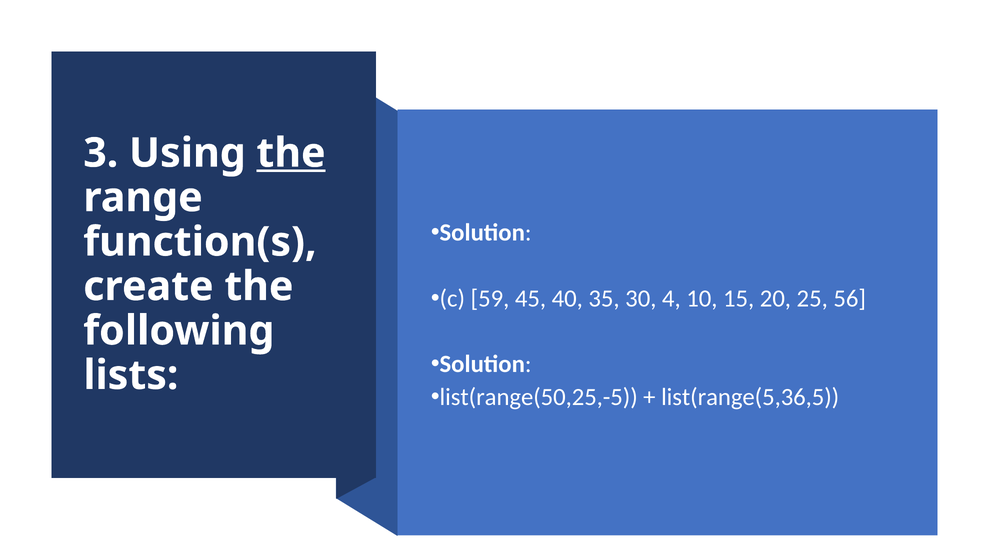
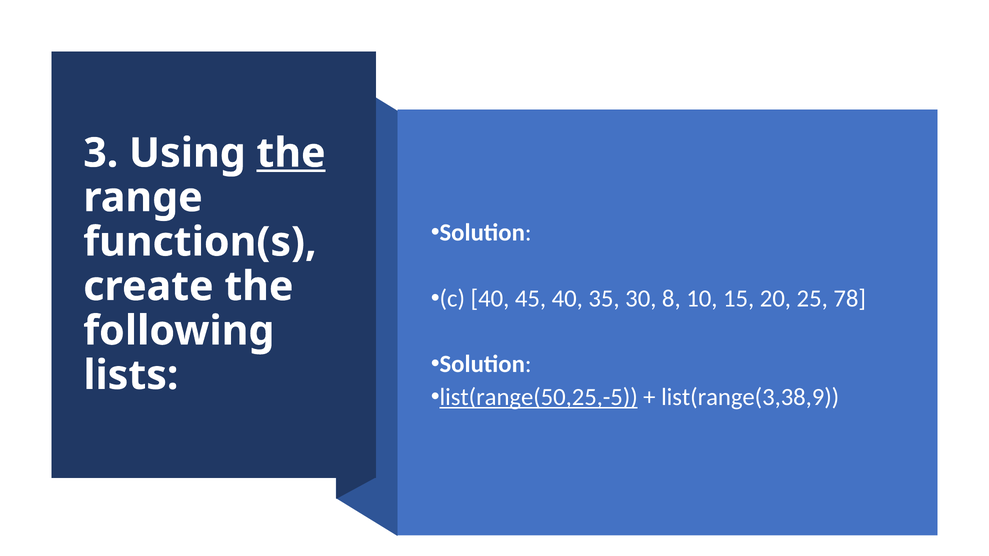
c 59: 59 -> 40 (490, 299)
4: 4 -> 8 (671, 299)
56: 56 -> 78 (850, 299)
list(range(50,25,-5 underline: none -> present (539, 397)
list(range(5,36,5: list(range(5,36,5 -> list(range(3,38,9 (750, 397)
